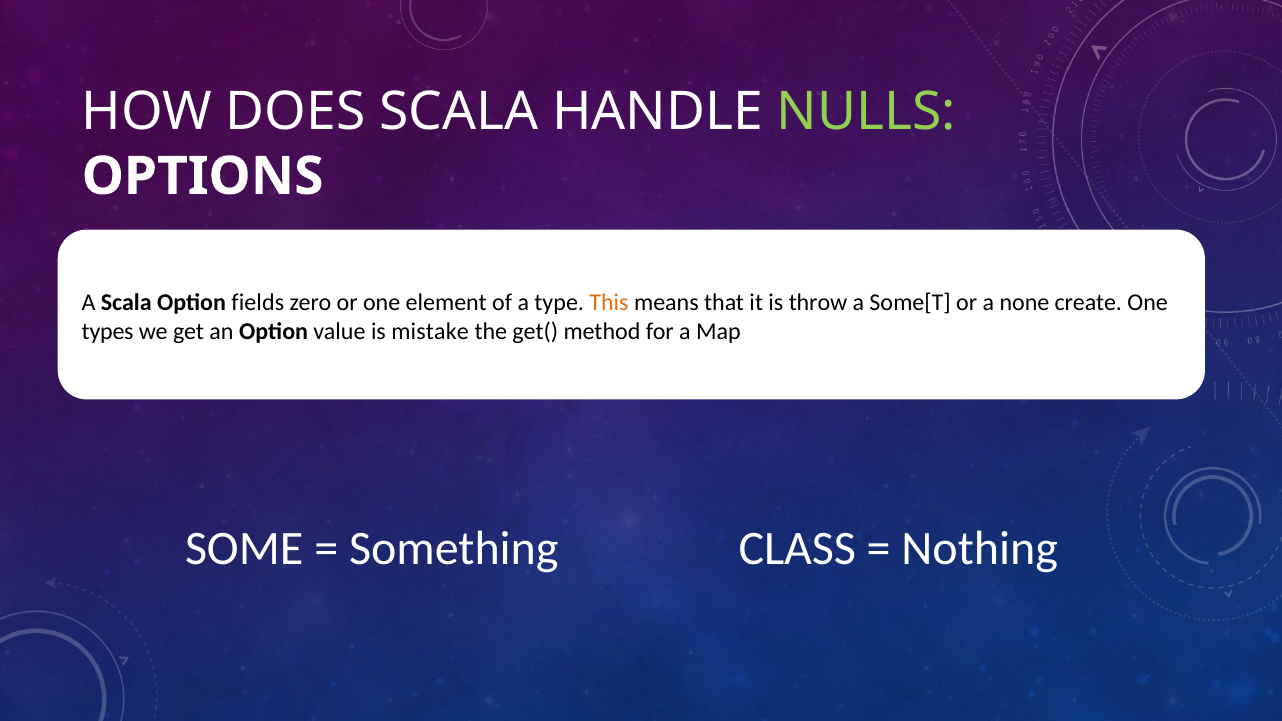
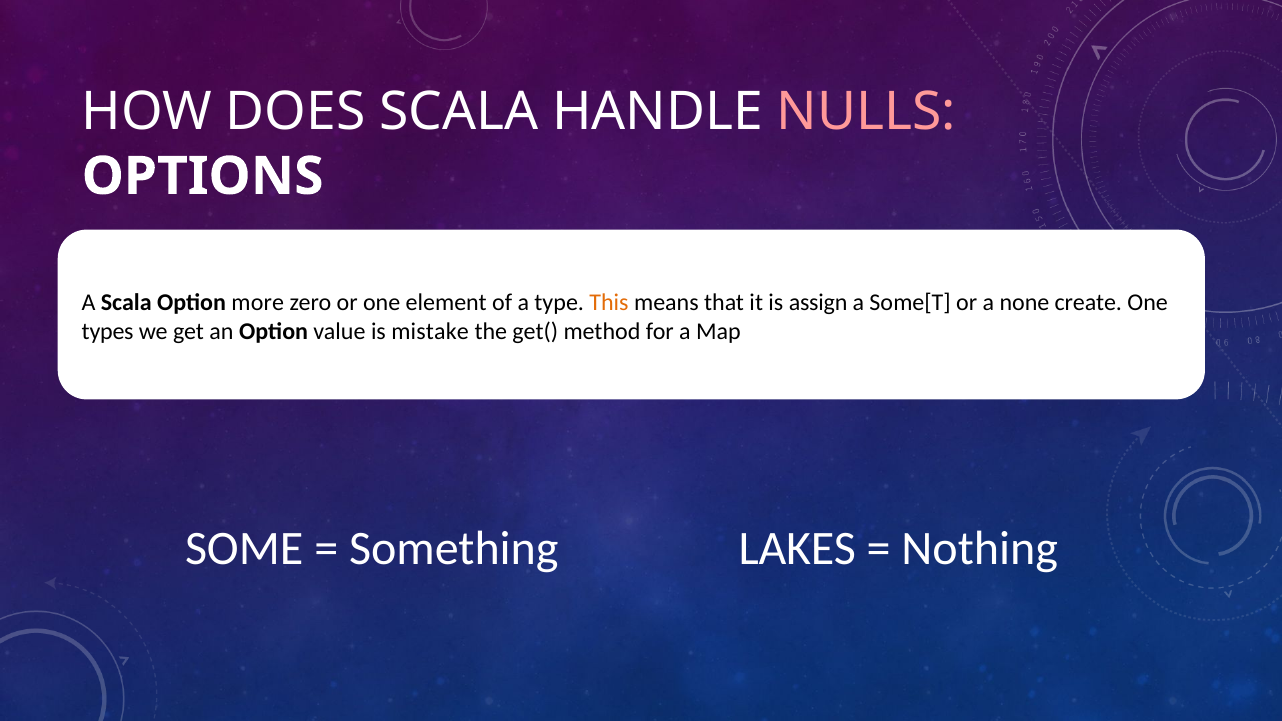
NULLS colour: light green -> pink (866, 112)
fields: fields -> more (258, 303)
throw: throw -> assign (818, 303)
CLASS: CLASS -> LAKES (797, 549)
